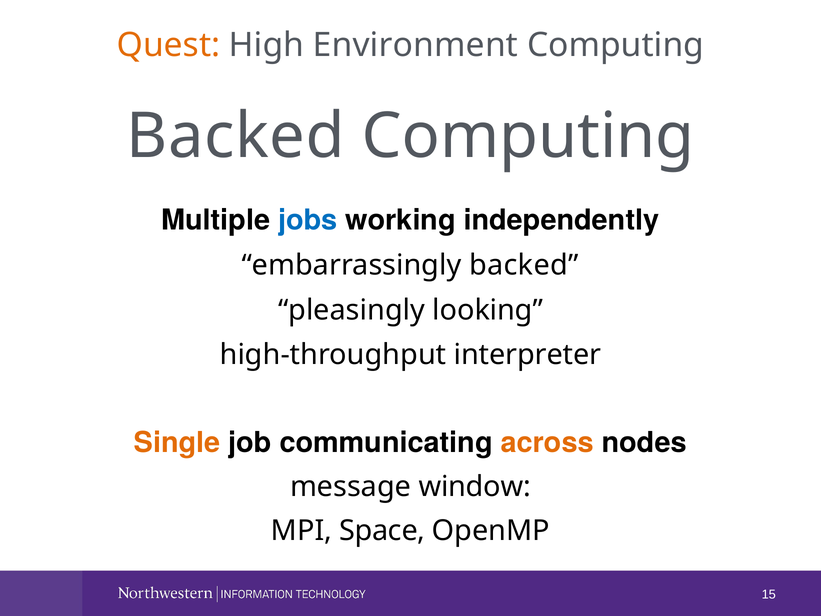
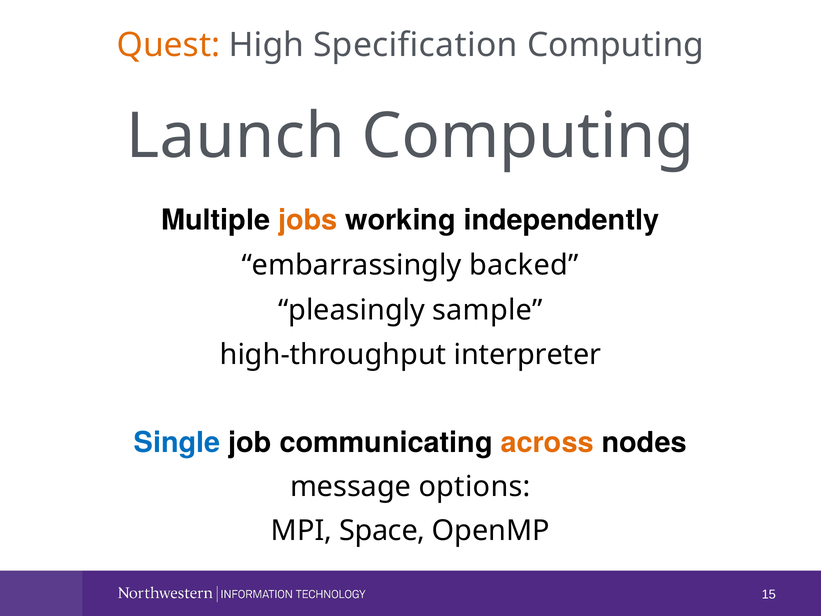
Environment: Environment -> Specification (415, 45)
Backed: Backed -> Launch (236, 136)
jobs colour: blue -> orange (308, 220)
looking: looking -> sample (488, 310)
Single colour: orange -> blue (177, 443)
window: window -> options (475, 487)
